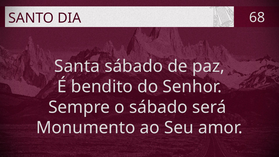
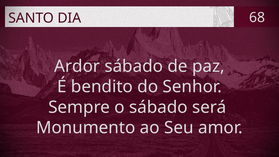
Santa: Santa -> Ardor (77, 66)
